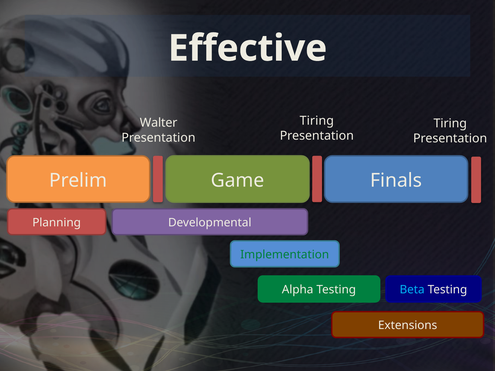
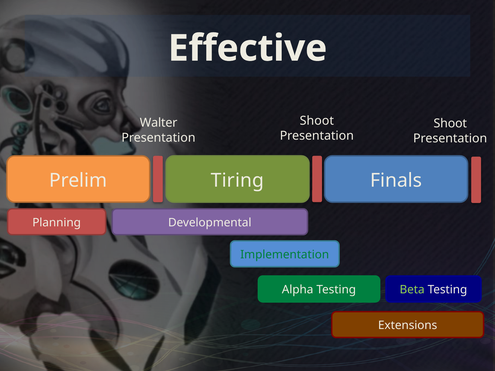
Tiring: Tiring -> Shoot (317, 121)
Tiring: Tiring -> Shoot (450, 124)
Game: Game -> Tiring (237, 180)
Beta colour: light blue -> light green (412, 290)
